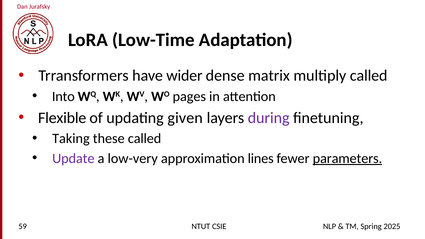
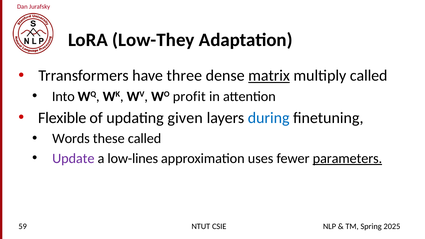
Low-Time: Low-Time -> Low-They (153, 40)
wider: wider -> three (184, 76)
matrix underline: none -> present (269, 76)
pages: pages -> profit (189, 96)
during colour: purple -> blue (269, 118)
Taking: Taking -> Words (71, 139)
low-very: low-very -> low-lines (133, 158)
lines: lines -> uses (261, 158)
